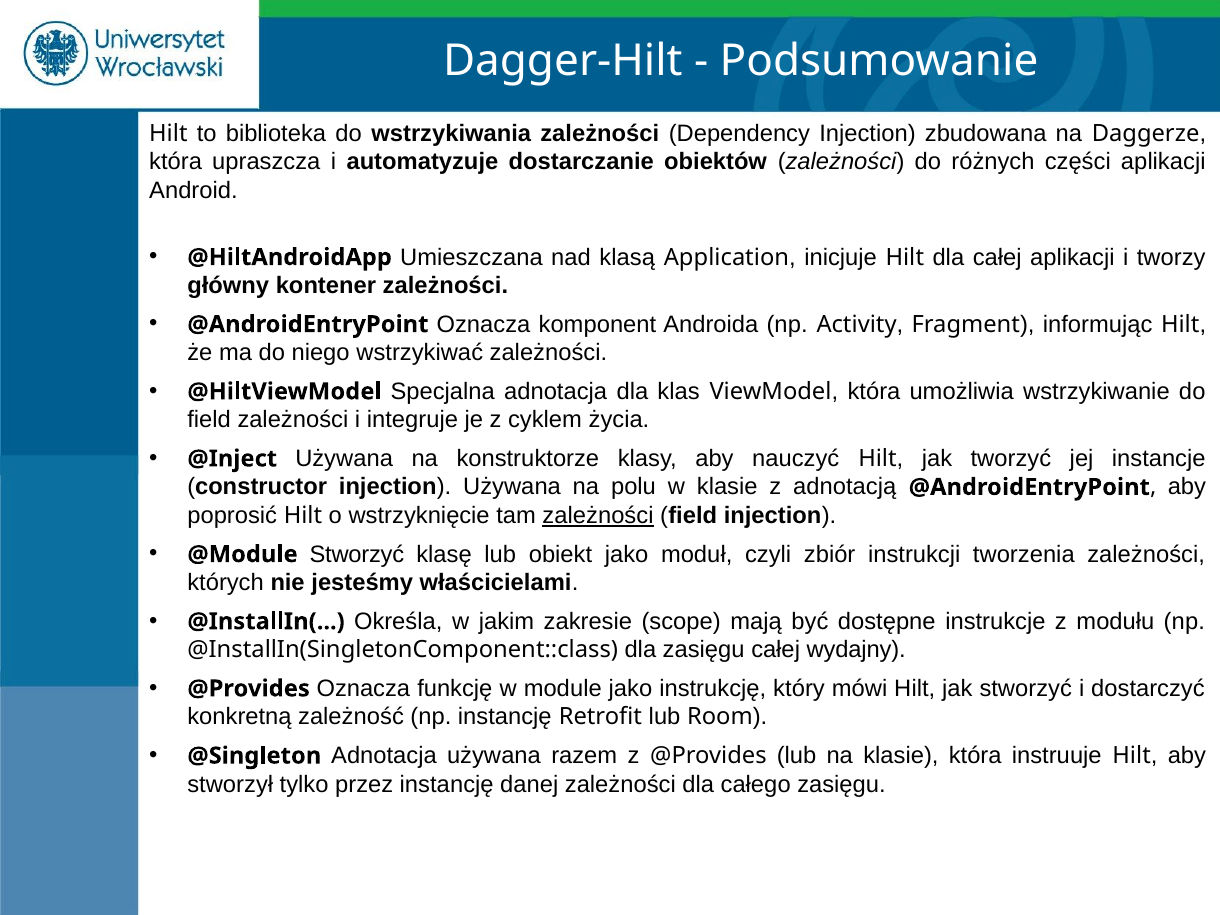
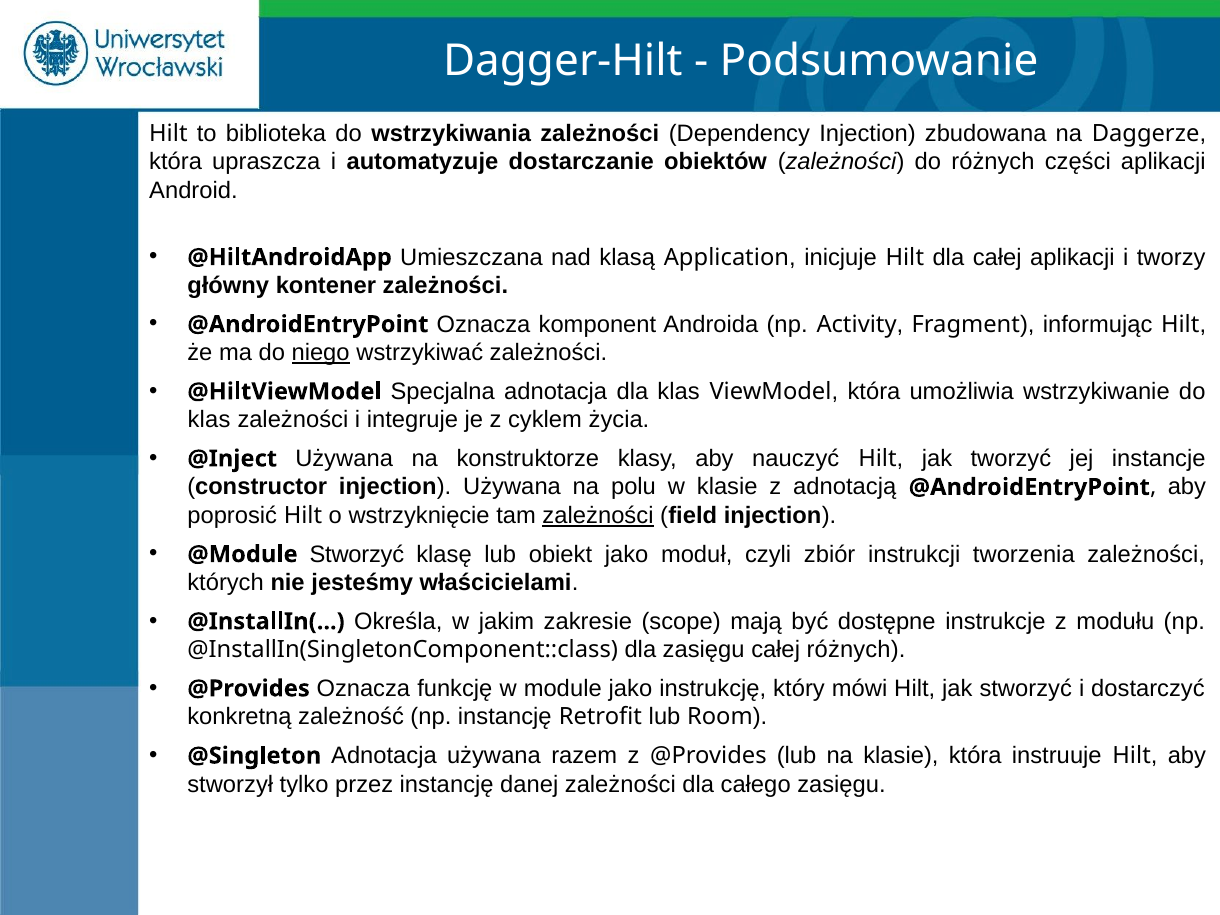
niego underline: none -> present (321, 353)
field: field -> klas (209, 420)
całej wydajny: wydajny -> różnych (856, 650)
